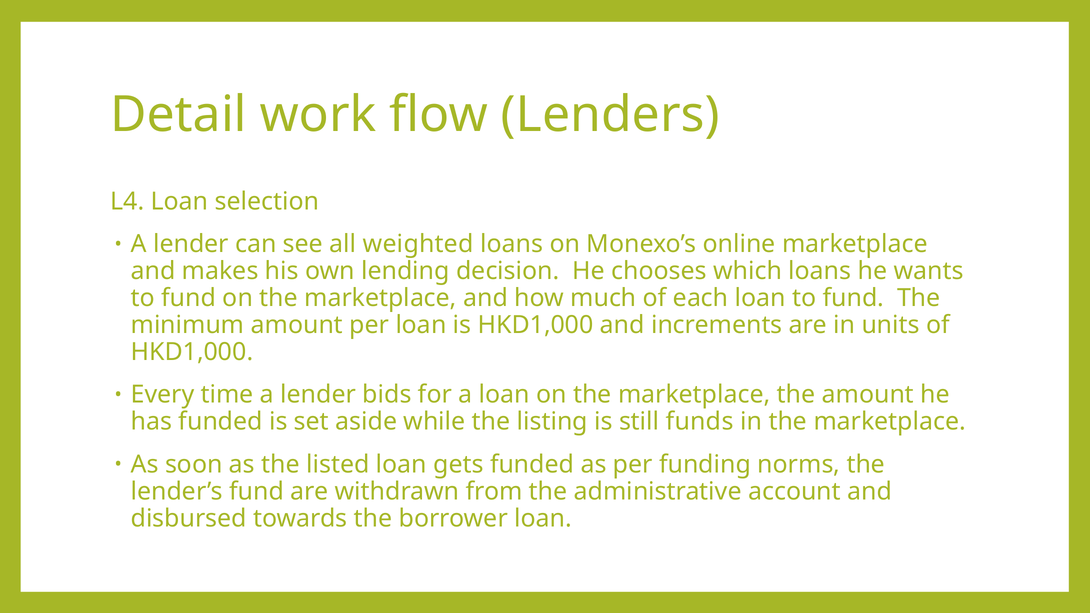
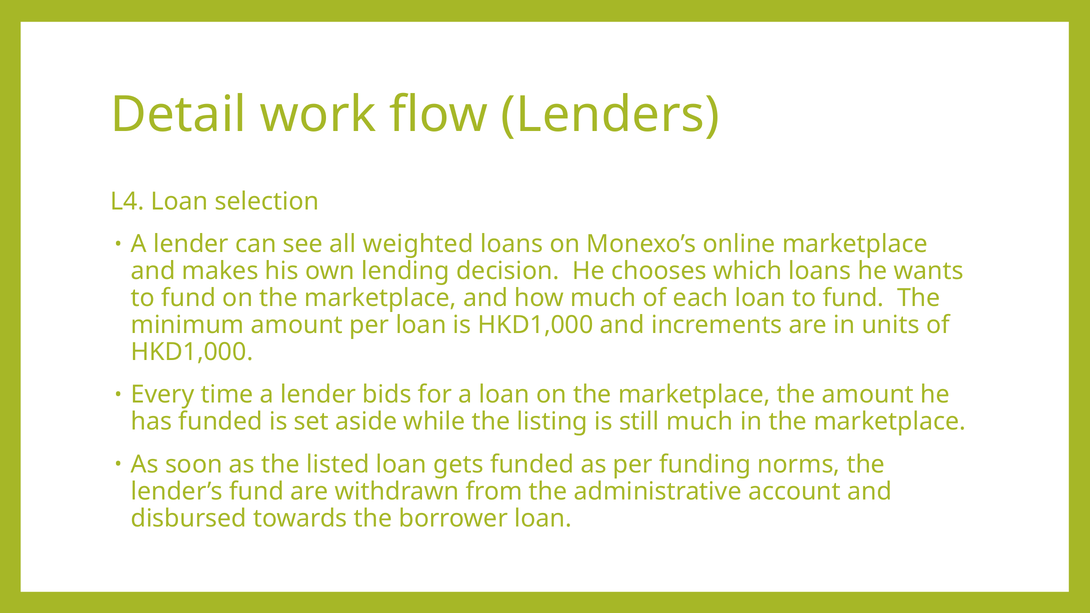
still funds: funds -> much (700, 422)
